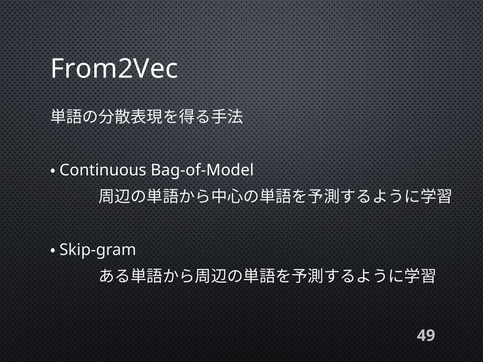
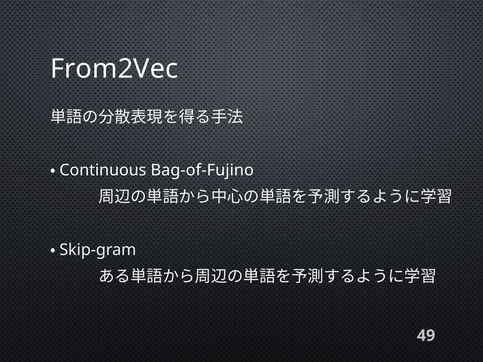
Bag-of-Model: Bag-of-Model -> Bag-of-Fujino (202, 170)
